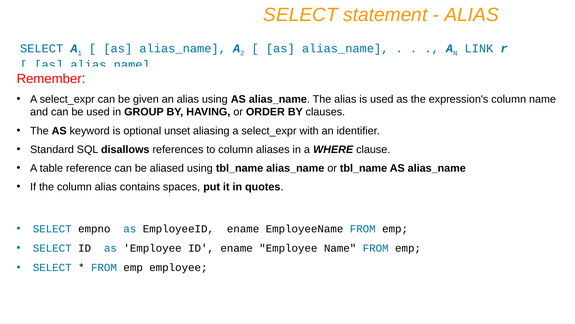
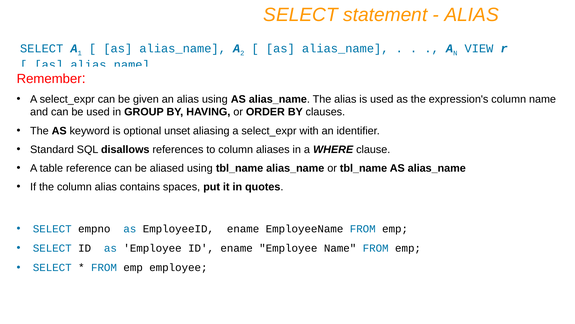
LINK: LINK -> VIEW (479, 48)
